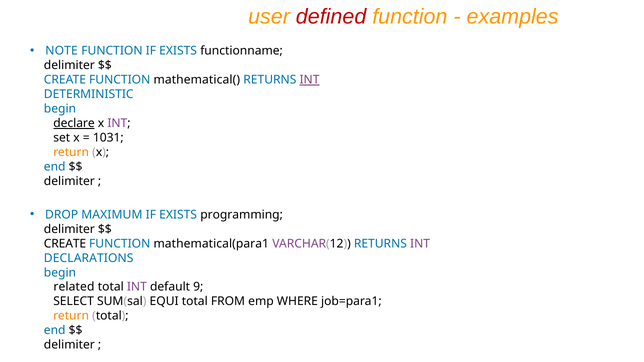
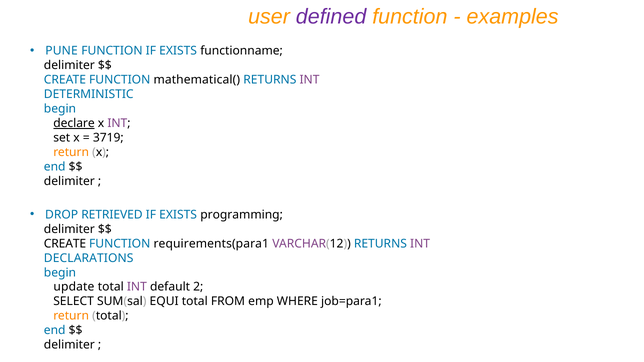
defined colour: red -> purple (331, 17)
NOTE: NOTE -> PUNE (62, 51)
INT underline: present -> none (310, 80)
1031: 1031 -> 3719 (108, 138)
MAXIMUM: MAXIMUM -> RETRIEVED (112, 215)
mathematical(para1: mathematical(para1 -> requirements(para1 (211, 244)
related: related -> update (74, 287)
9: 9 -> 2 (198, 287)
